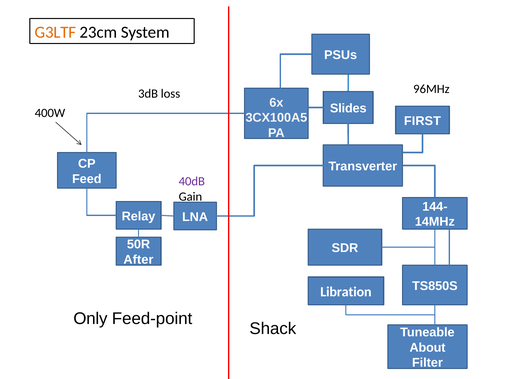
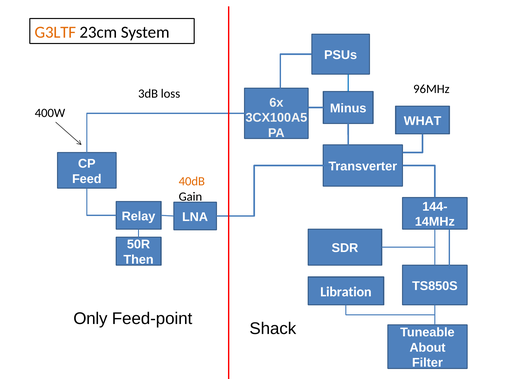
Slides: Slides -> Minus (348, 108)
FIRST: FIRST -> WHAT (423, 121)
40dB colour: purple -> orange (192, 181)
After: After -> Then (139, 259)
